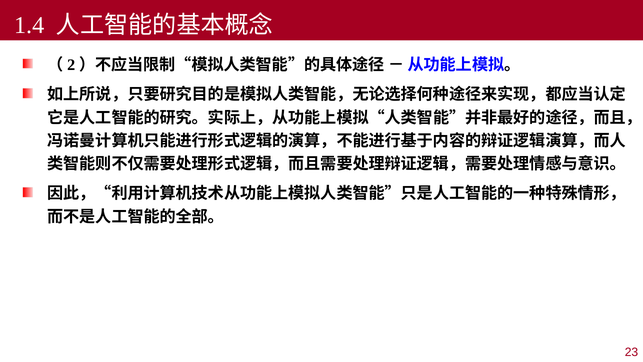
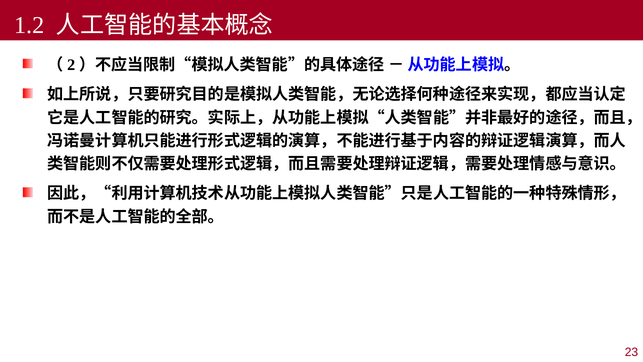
1.4: 1.4 -> 1.2 (29, 25)
